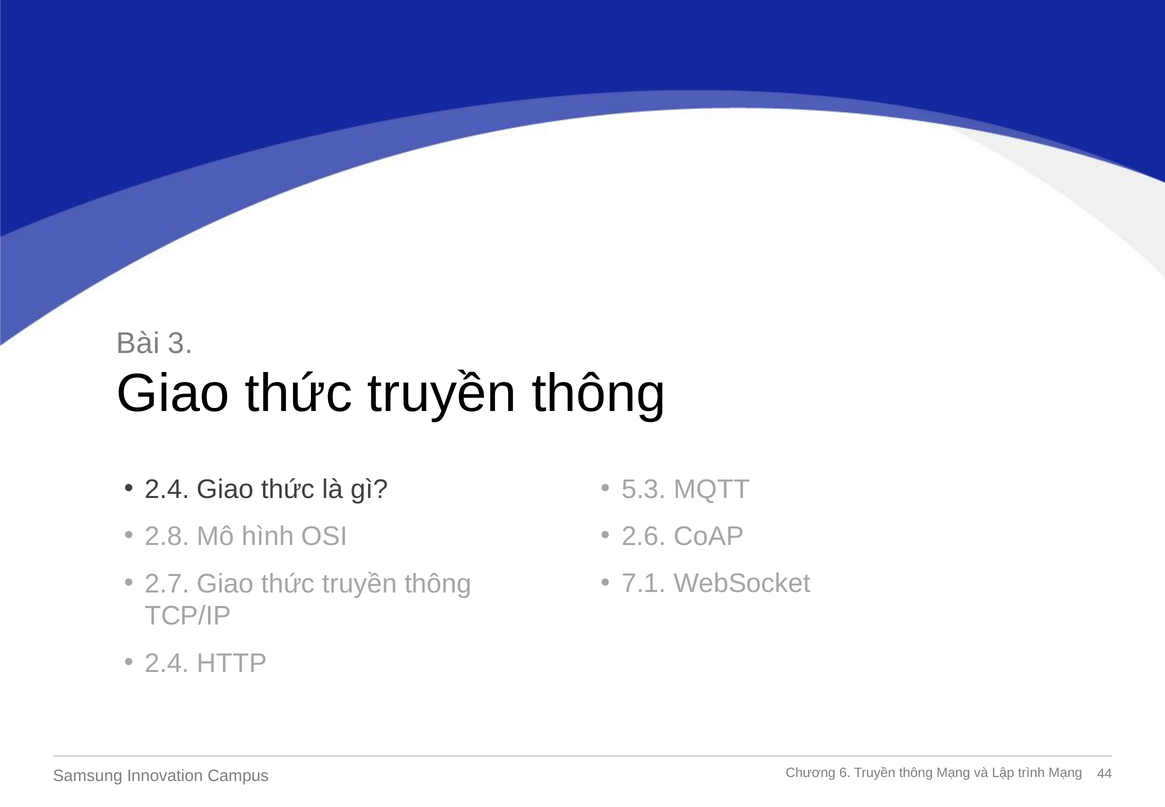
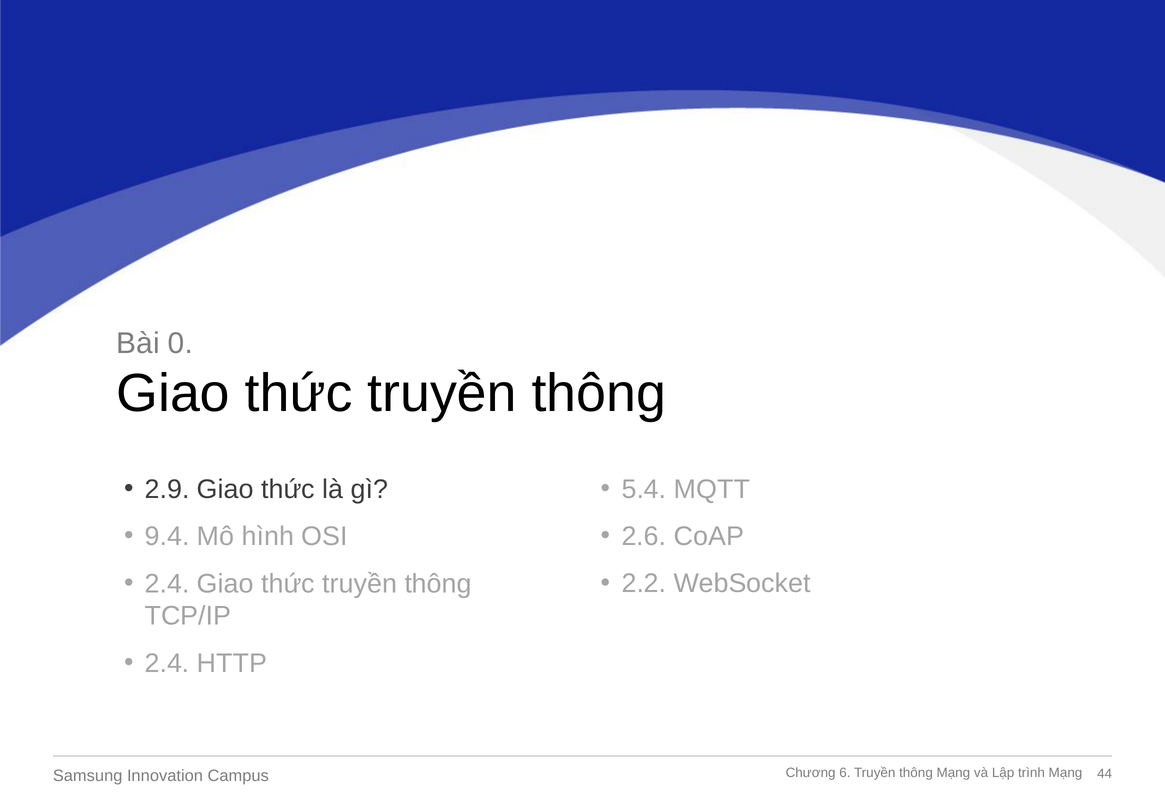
3: 3 -> 0 (180, 343)
2.4: 2.4 -> 2.9 (167, 489)
5.3: 5.3 -> 5.4 (644, 489)
2.8: 2.8 -> 9.4 (167, 536)
2.7: 2.7 -> 2.4 (167, 583)
7.1: 7.1 -> 2.2 (644, 583)
